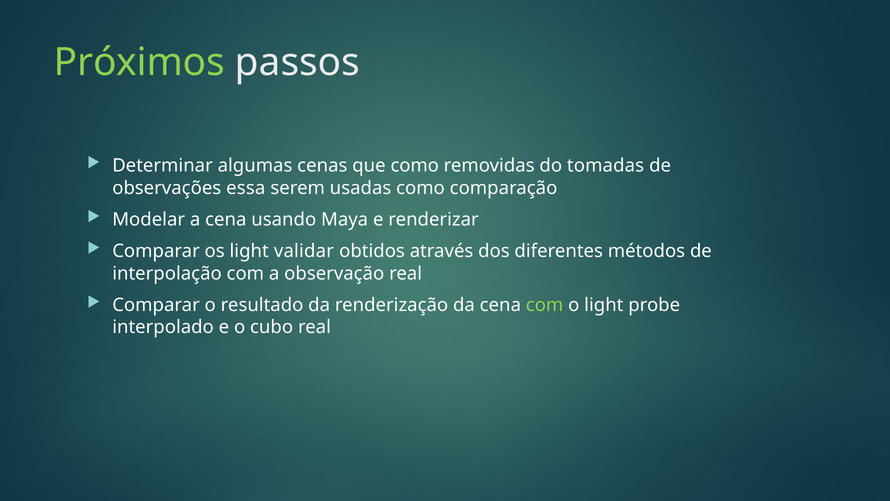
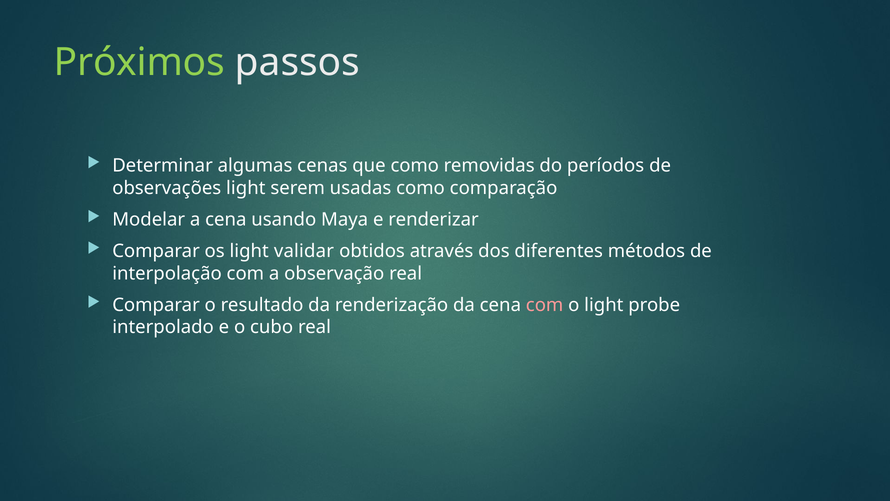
tomadas: tomadas -> períodos (606, 166)
observações essa: essa -> light (246, 188)
com colour: light green -> pink (545, 305)
